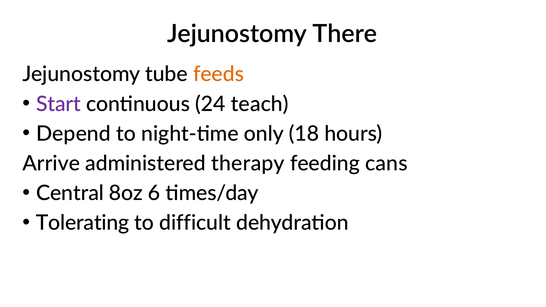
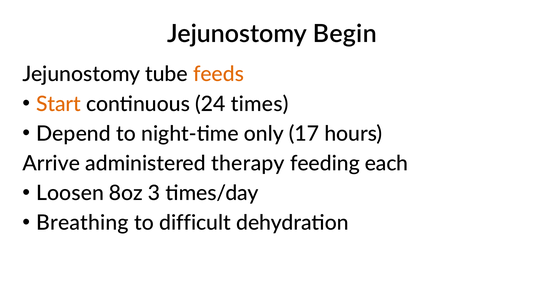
There: There -> Begin (345, 34)
Start colour: purple -> orange (58, 104)
teach: teach -> times (260, 104)
18: 18 -> 17 (304, 134)
cans: cans -> each (387, 164)
Central: Central -> Loosen (70, 193)
6: 6 -> 3 (154, 193)
Tolerating: Tolerating -> Breathing (82, 223)
